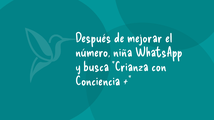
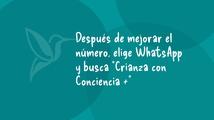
niña: niña -> elige (123, 53)
